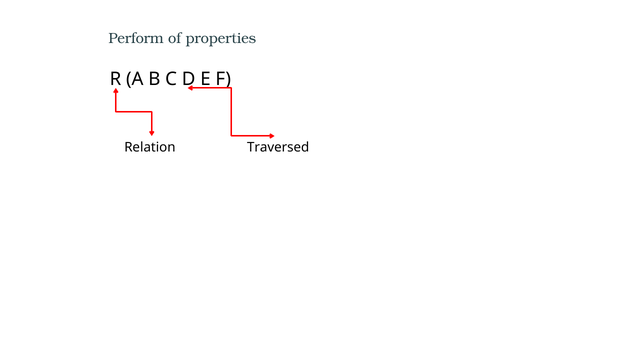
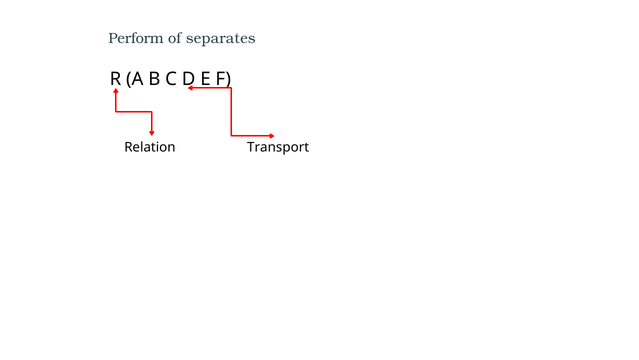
properties: properties -> separates (221, 38)
Traversed: Traversed -> Transport (278, 147)
